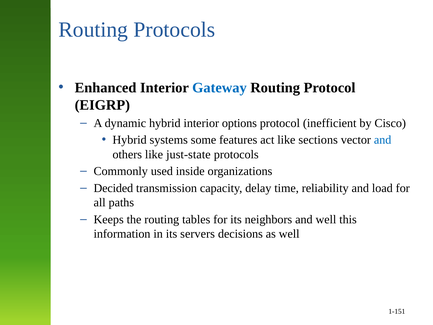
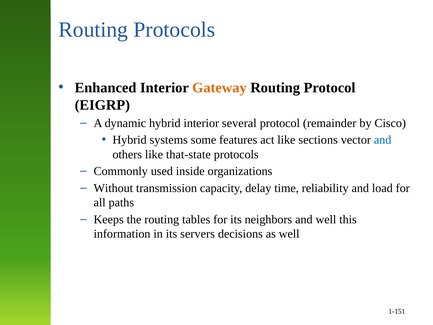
Gateway colour: blue -> orange (219, 88)
options: options -> several (239, 123)
inefficient: inefficient -> remainder (330, 123)
just-state: just-state -> that-state (188, 154)
Decided: Decided -> Without (113, 188)
